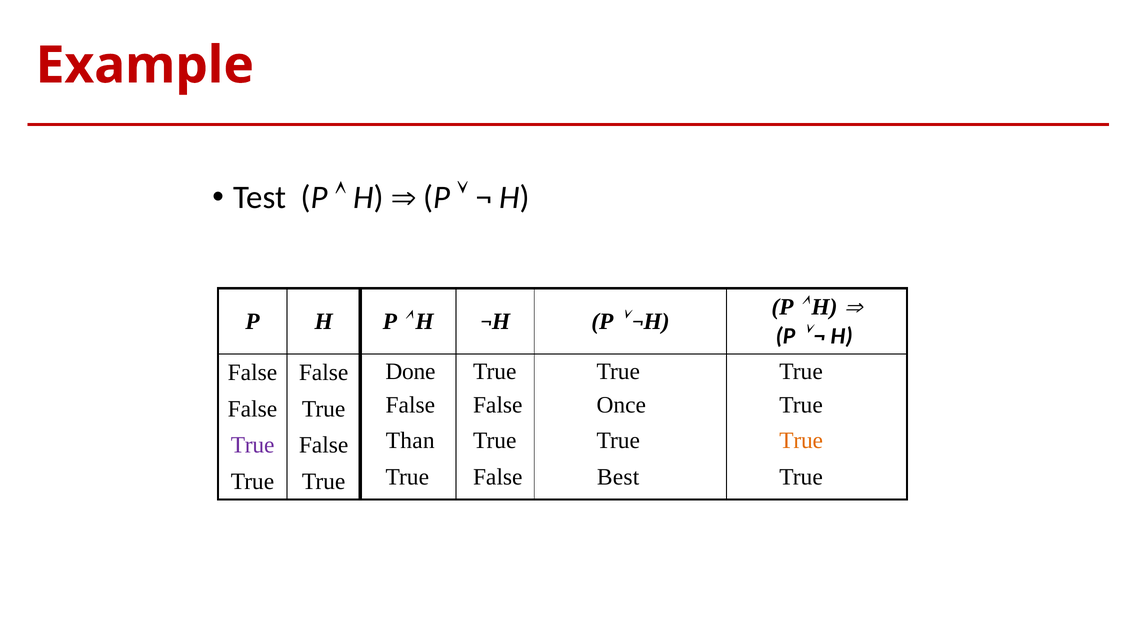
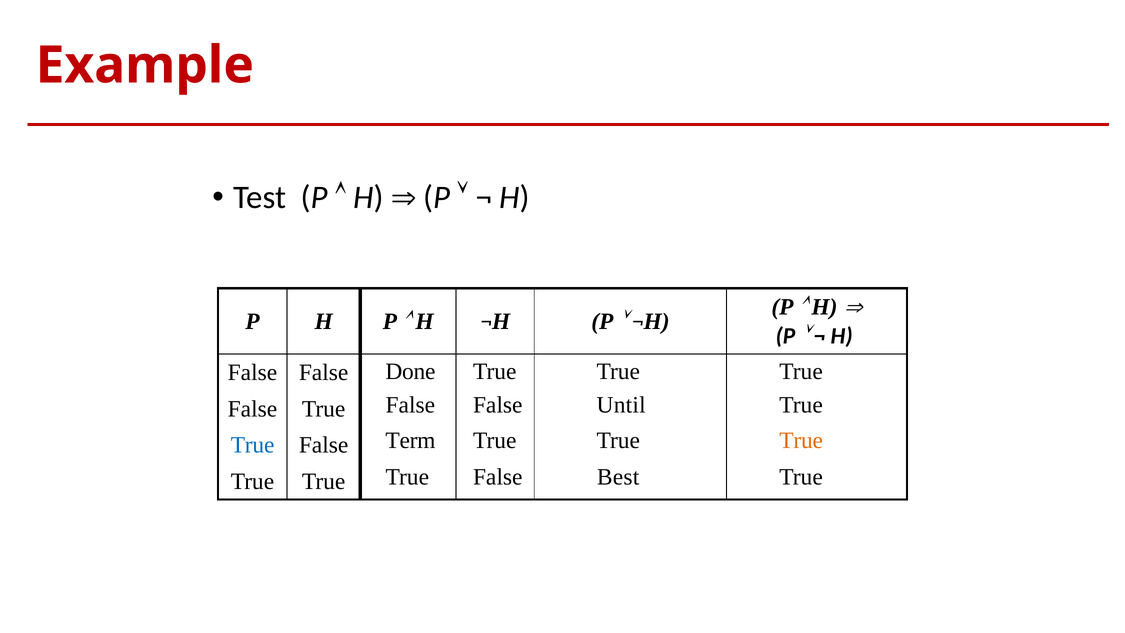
Once: Once -> Until (621, 405)
Than: Than -> Term (410, 440)
True colour: purple -> blue (253, 445)
